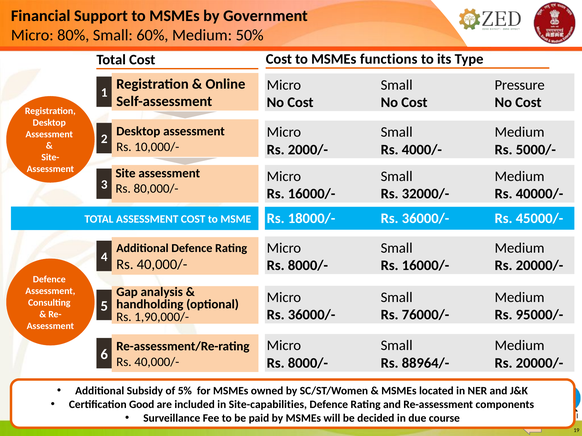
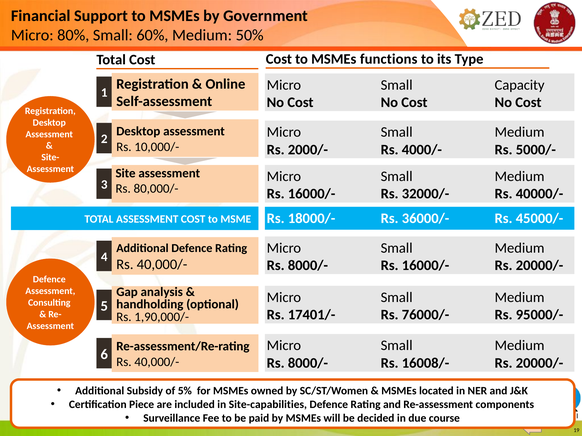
Pressure: Pressure -> Capacity (520, 85)
36000/-: 36000/- -> 17401/- (312, 315)
88964/-: 88964/- -> 16008/- (426, 363)
Good: Good -> Piece (142, 405)
